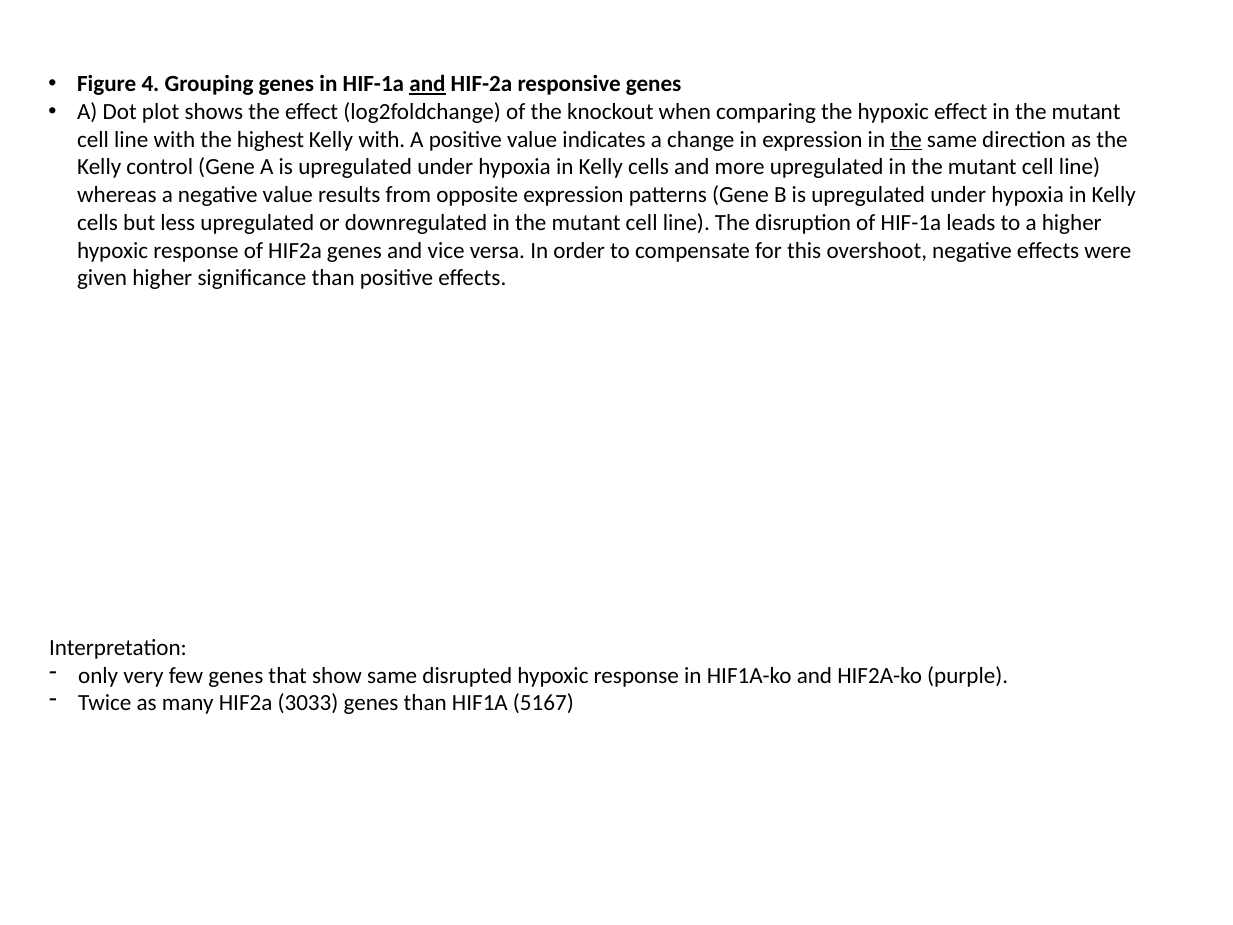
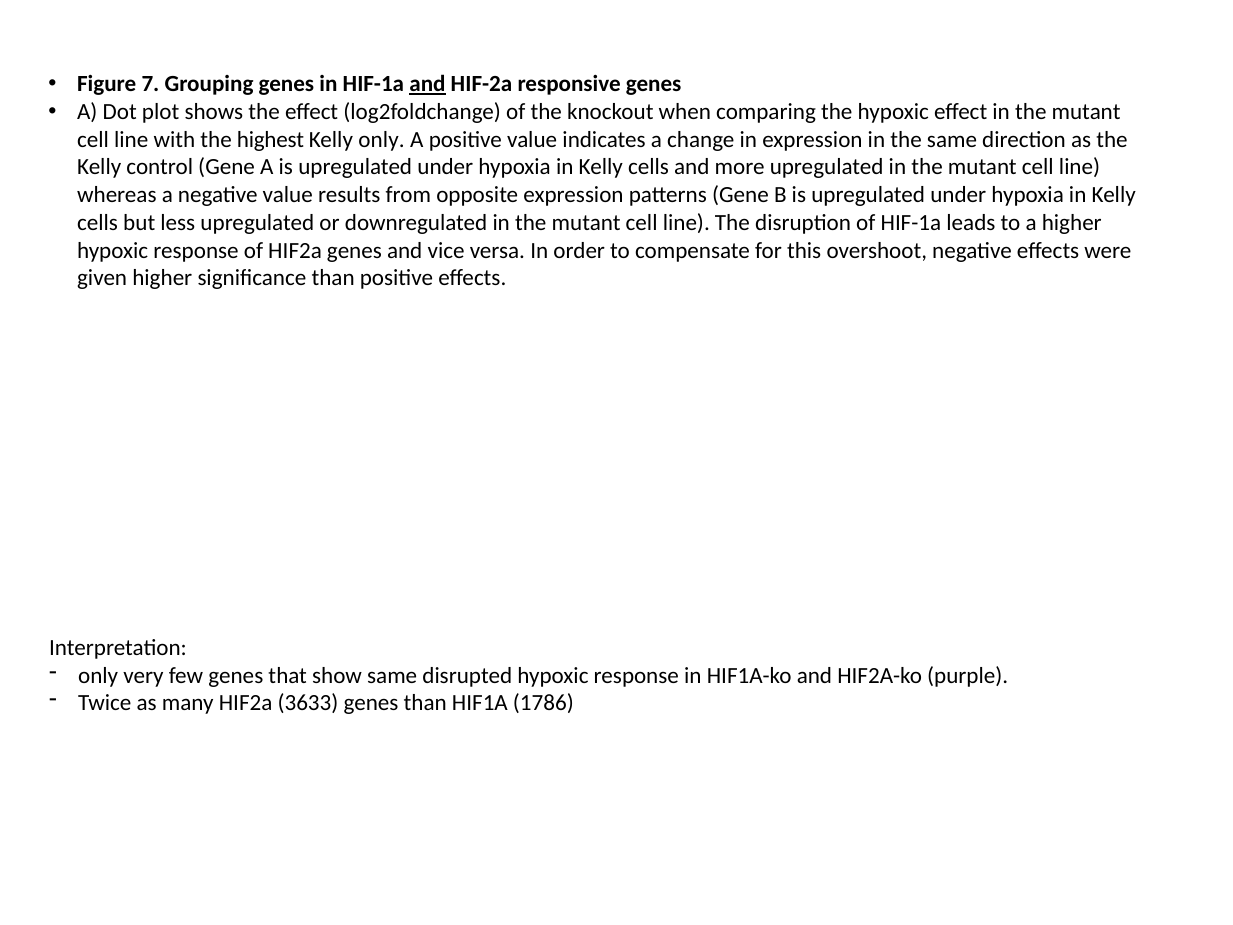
4: 4 -> 7 (150, 84)
Kelly with: with -> only (382, 139)
the underline: present -> none (906, 139)
3033: 3033 -> 3633 (308, 703)
5167: 5167 -> 1786 (543, 703)
